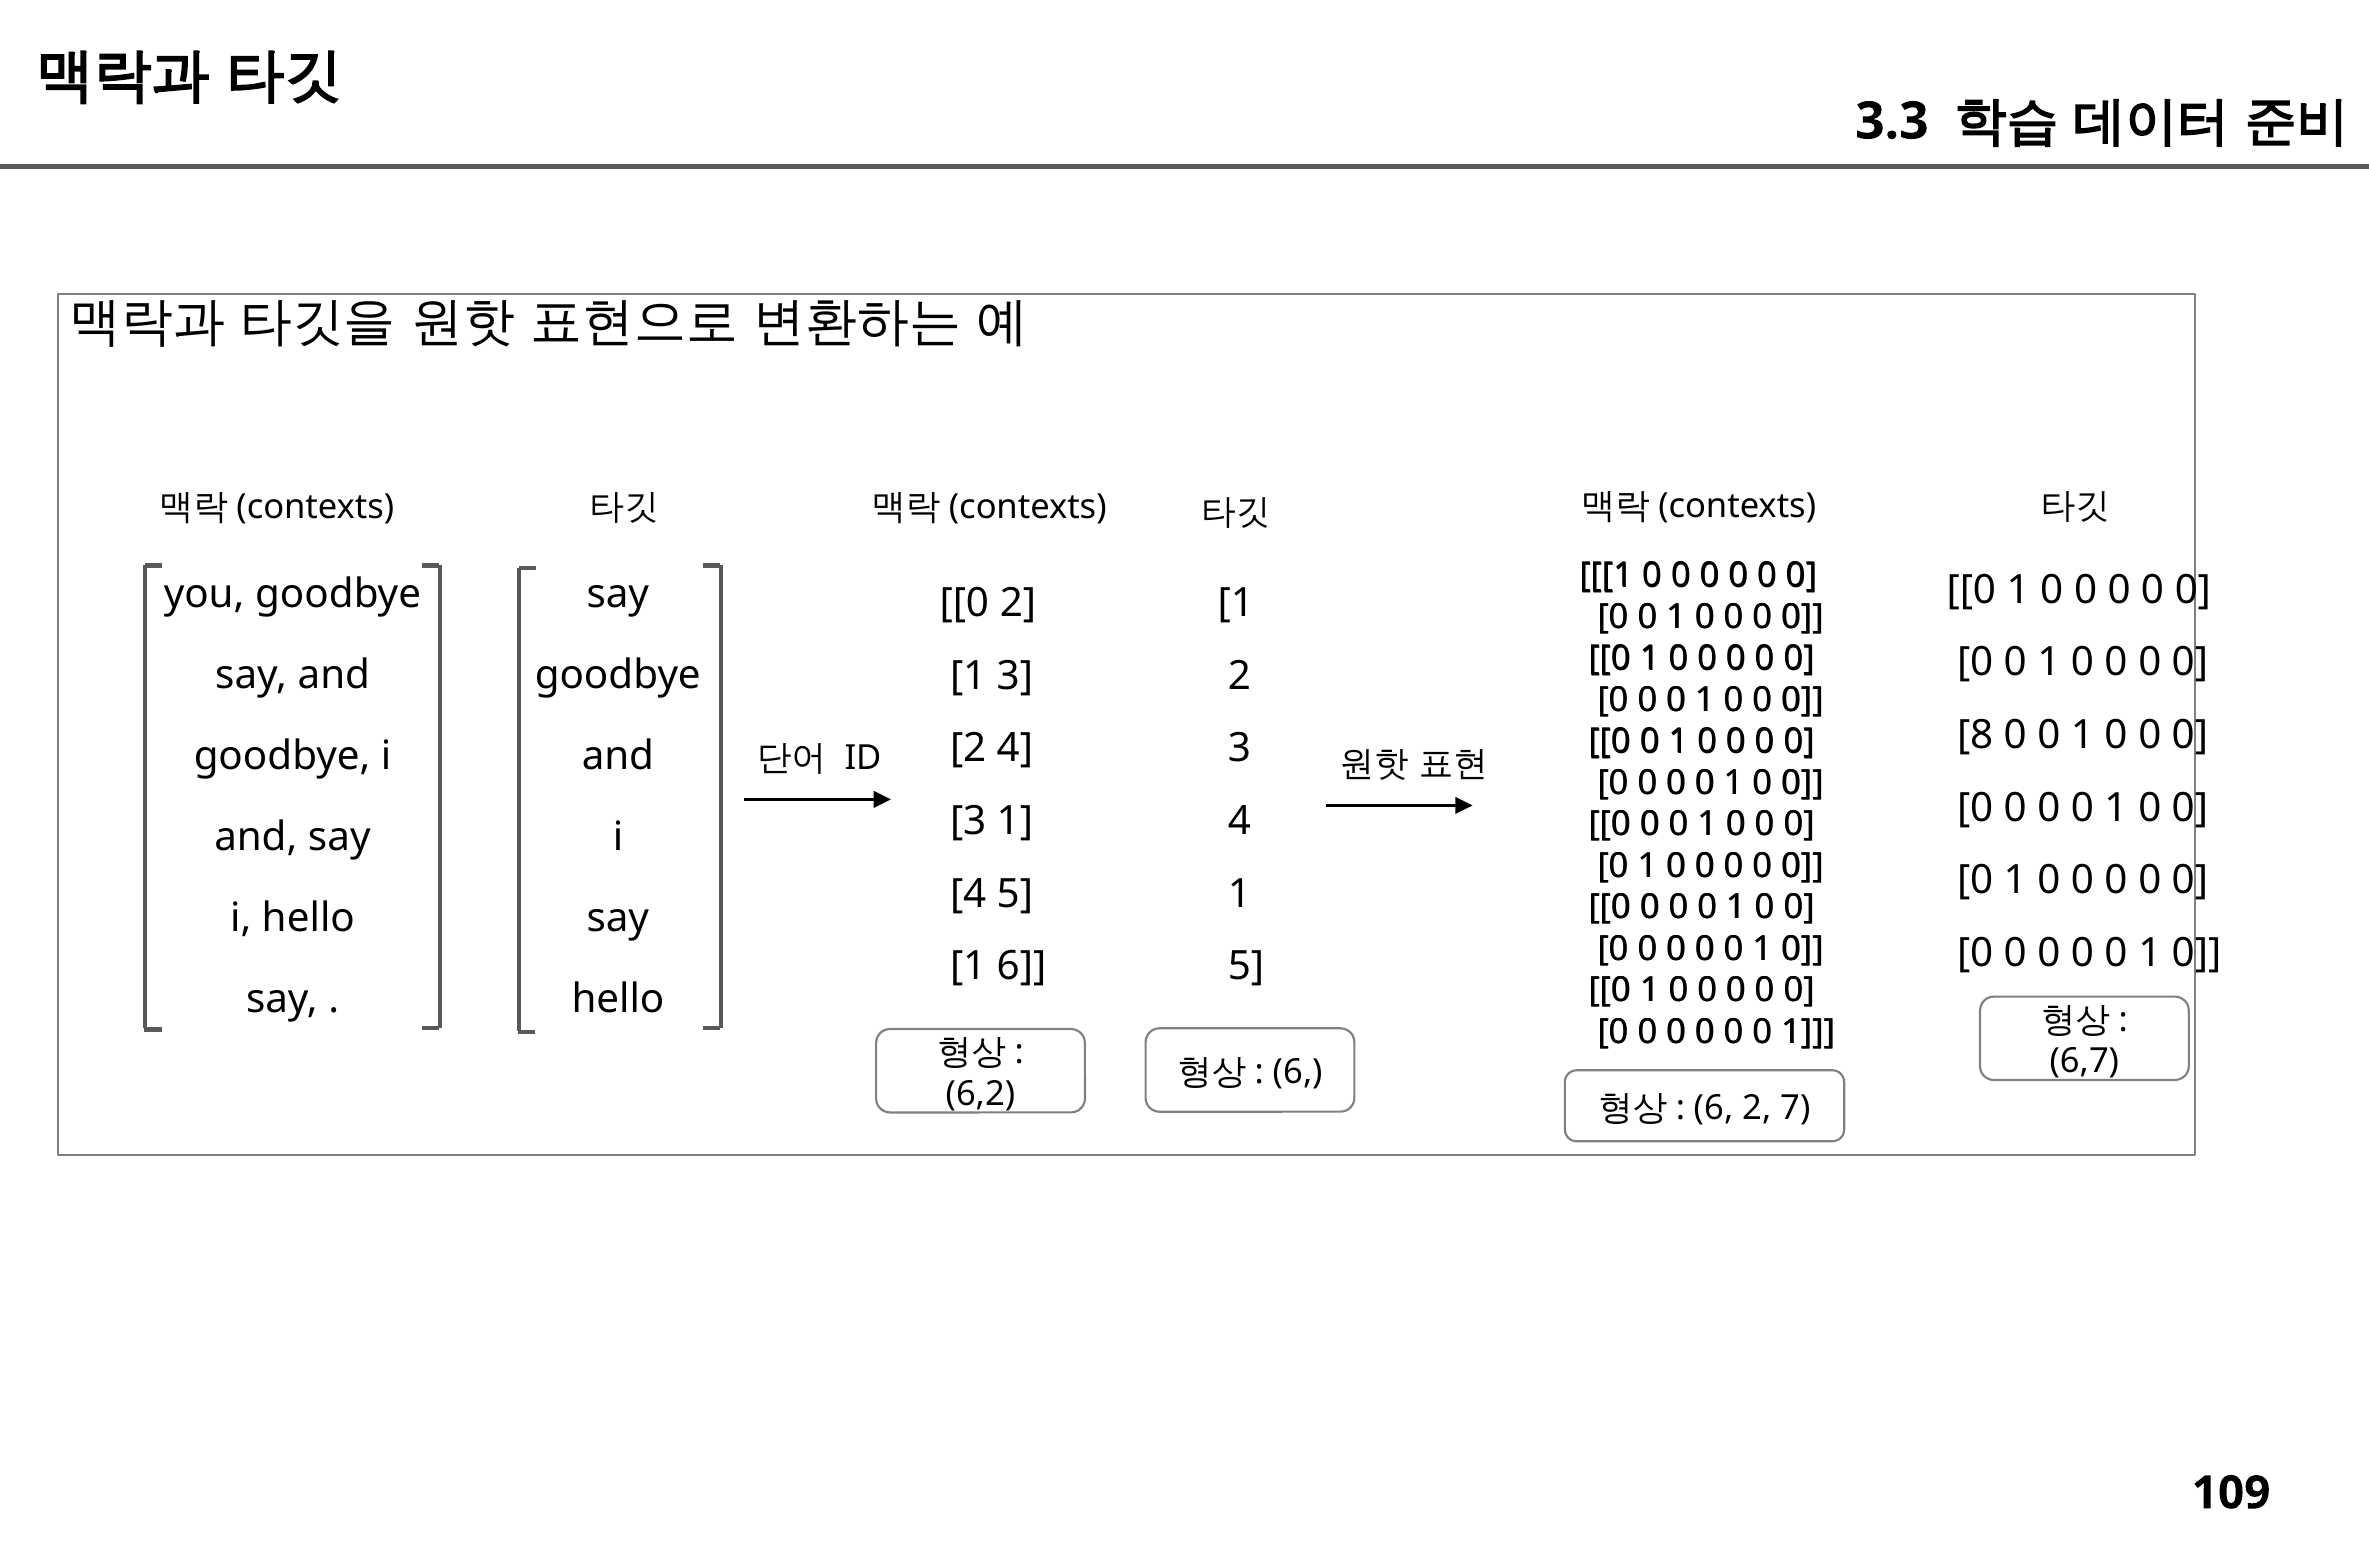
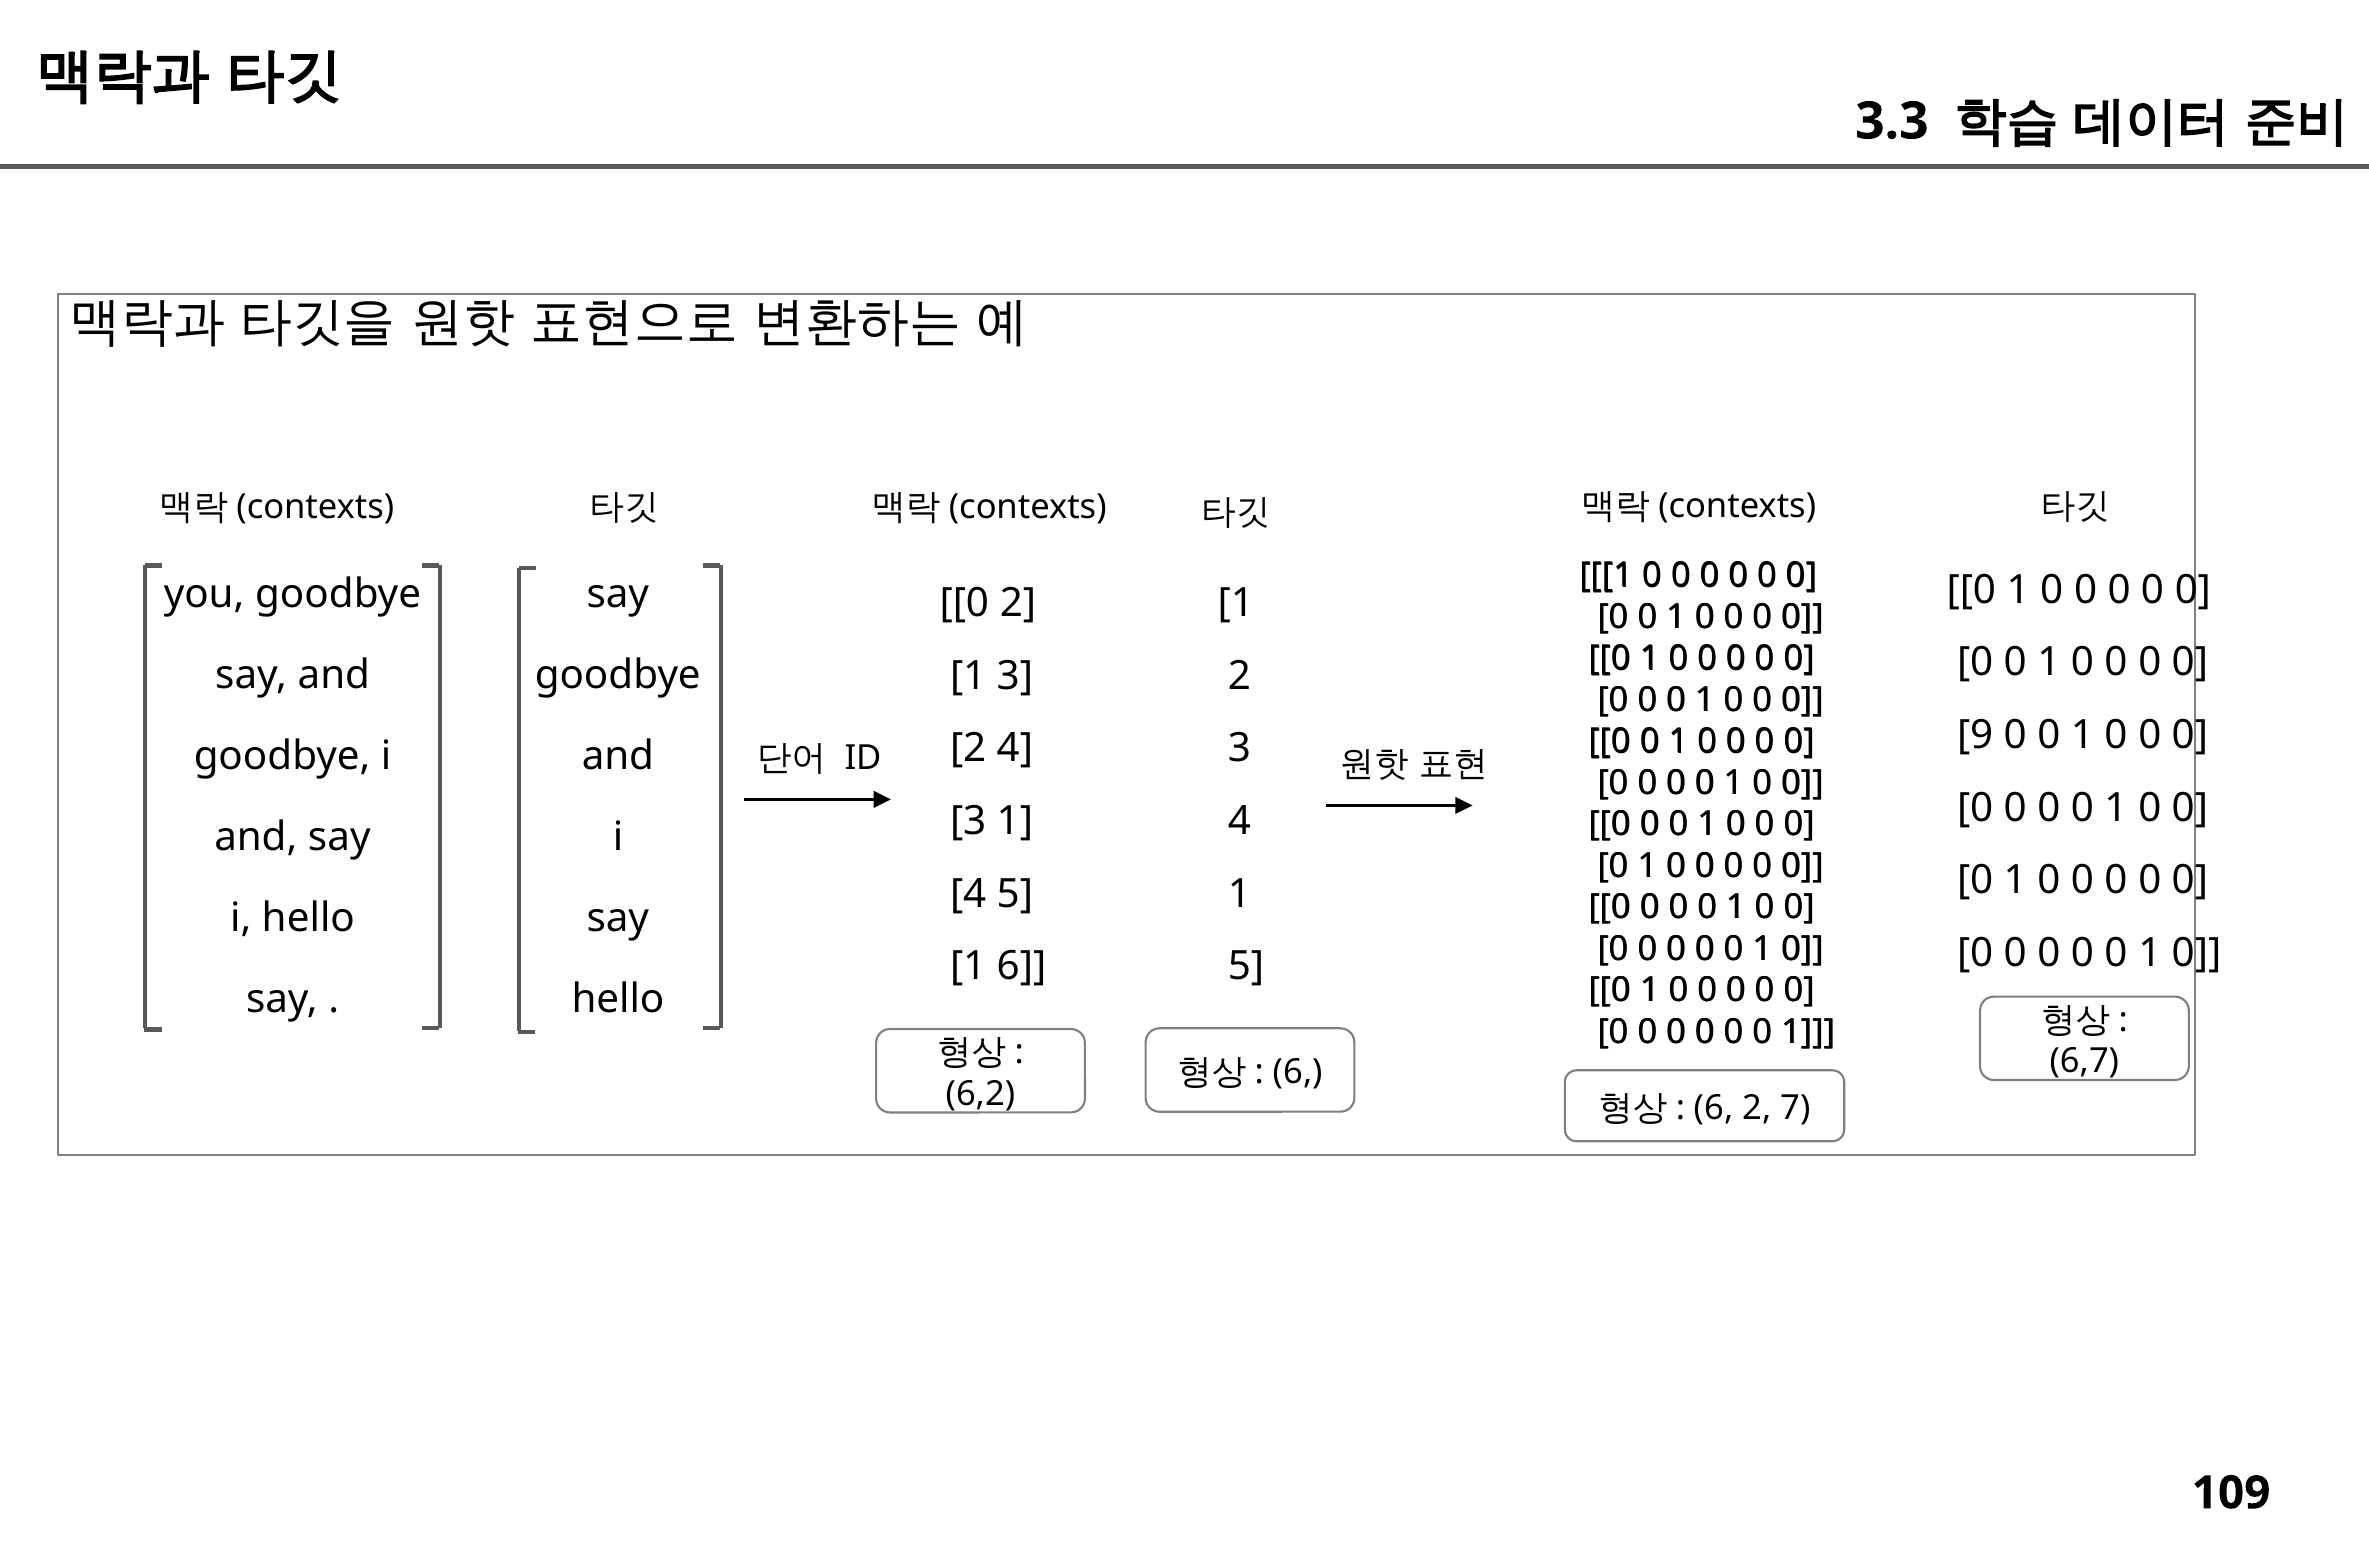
8: 8 -> 9 (1975, 735)
